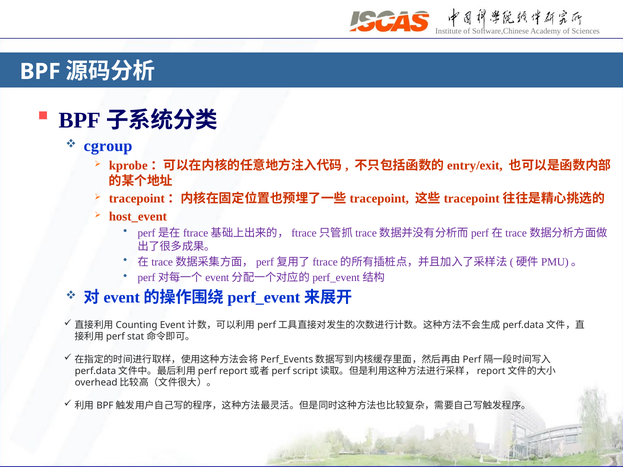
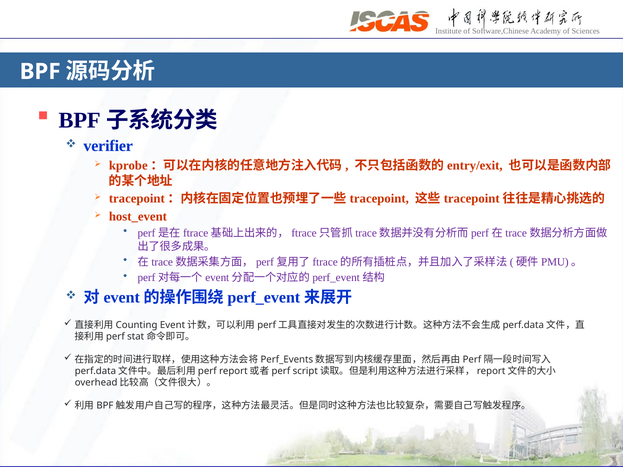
cgroup: cgroup -> verifier (108, 146)
